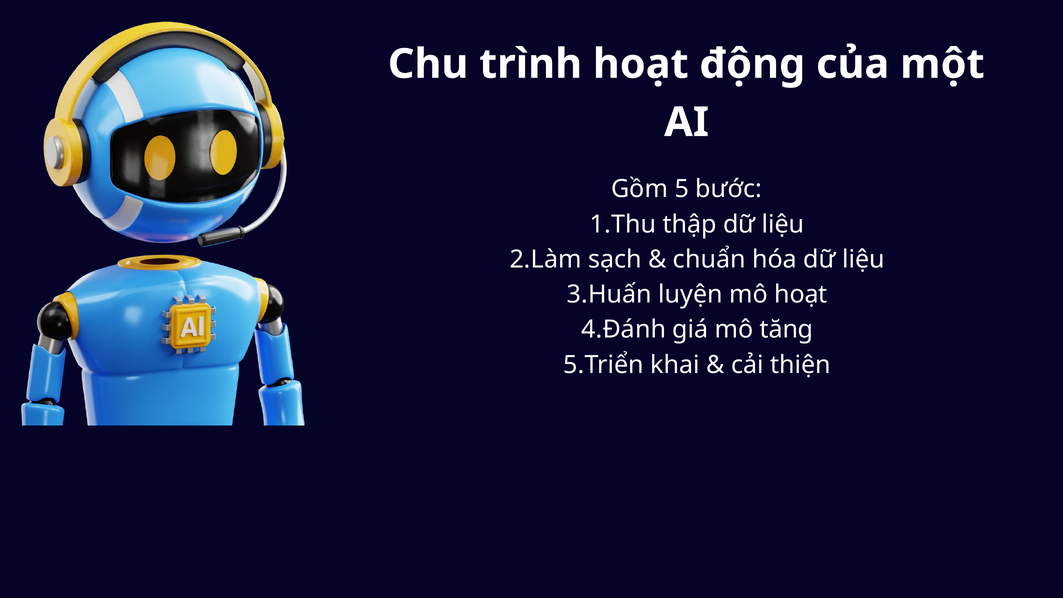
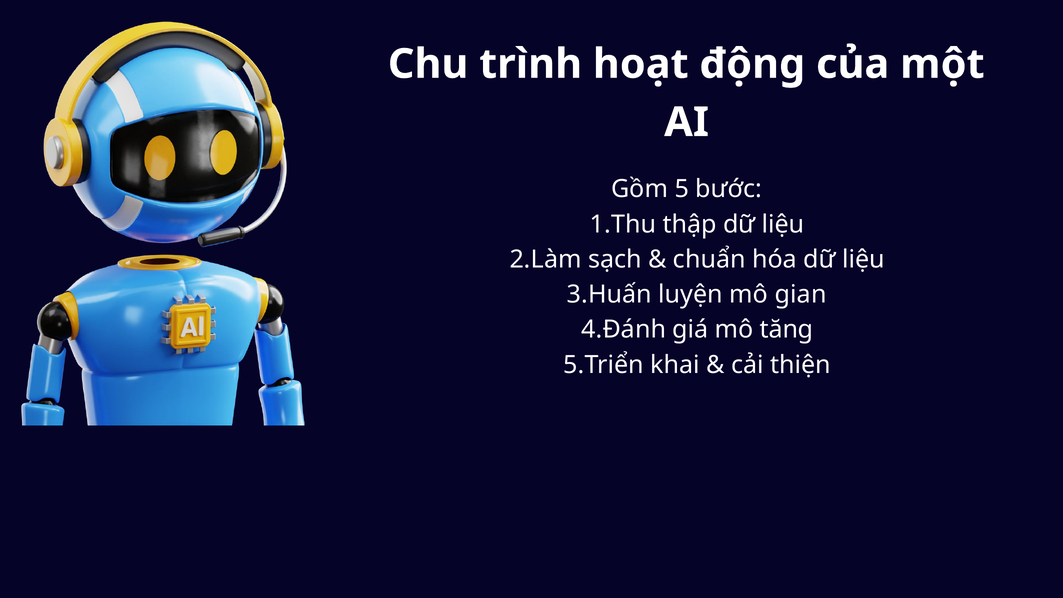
mô hoạt: hoạt -> gian (801, 294)
